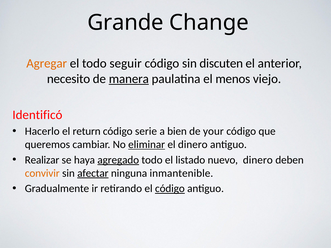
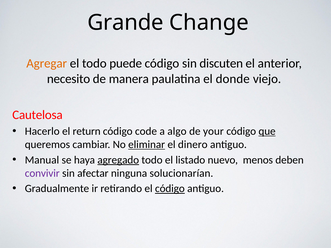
seguir: seguir -> puede (126, 63)
manera underline: present -> none (129, 79)
menos: menos -> donde (233, 79)
Identificó: Identificó -> Cautelosa (37, 115)
serie: serie -> code (146, 131)
bien: bien -> algo (177, 131)
que underline: none -> present (267, 131)
Realizar: Realizar -> Manual (42, 160)
nuevo dinero: dinero -> menos (258, 160)
convivir colour: orange -> purple (42, 173)
afectar underline: present -> none (93, 173)
inmantenible: inmantenible -> solucionarían (181, 173)
